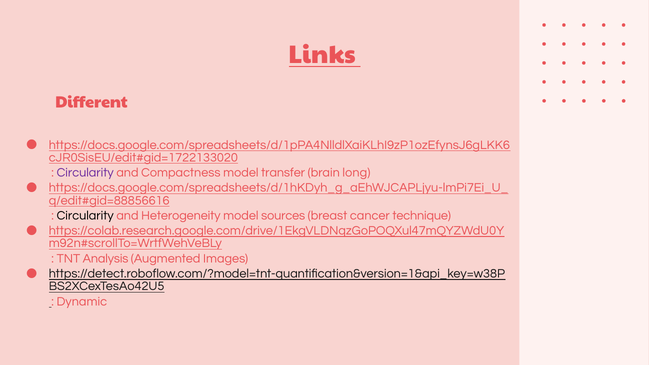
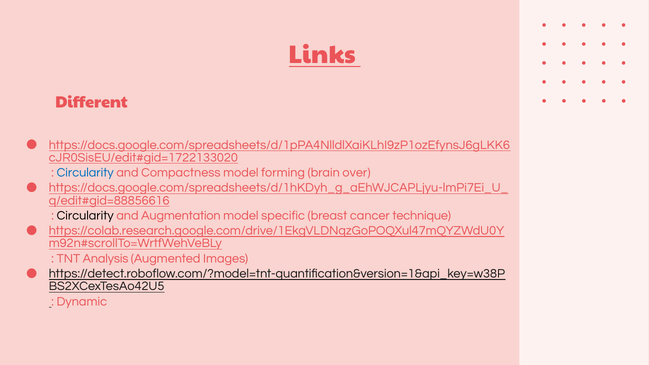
Circularity colour: purple -> blue (85, 173)
transfer: transfer -> forming (283, 173)
long: long -> over (356, 173)
Heterogeneity: Heterogeneity -> Augmentation (181, 216)
sources: sources -> specific (283, 216)
